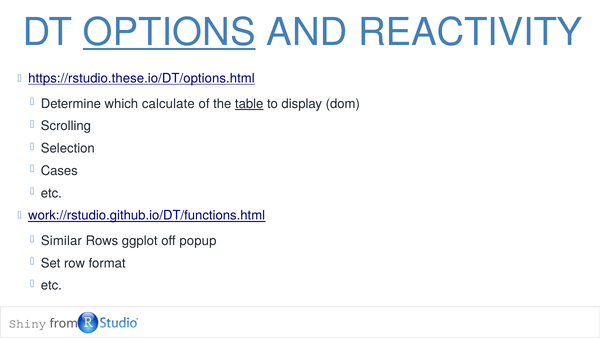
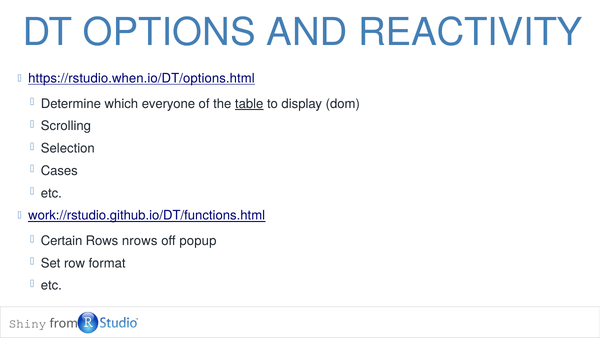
OPTIONS underline: present -> none (169, 32)
https://rstudio.these.io/DT/options.html: https://rstudio.these.io/DT/options.html -> https://rstudio.when.io/DT/options.html (141, 78)
calculate: calculate -> everyone (168, 104)
Similar: Similar -> Certain (62, 241)
ggplot: ggplot -> nrows (140, 241)
